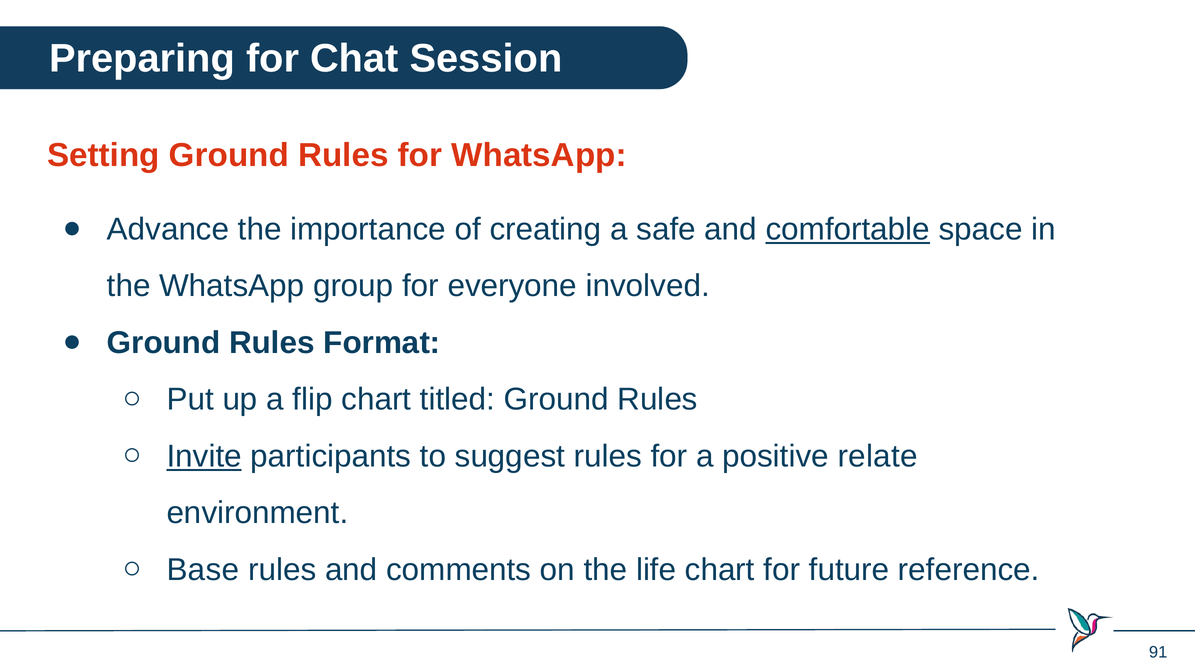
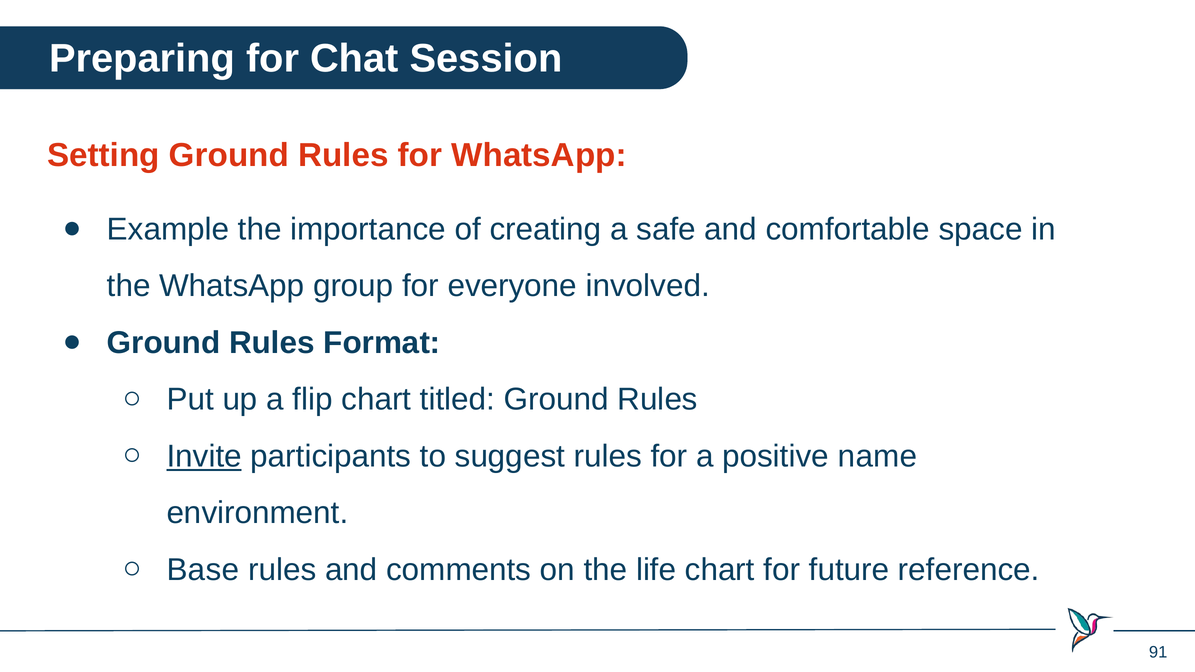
Advance: Advance -> Example (168, 229)
comfortable underline: present -> none (848, 229)
relate: relate -> name (878, 456)
